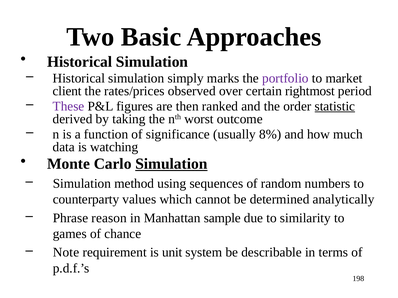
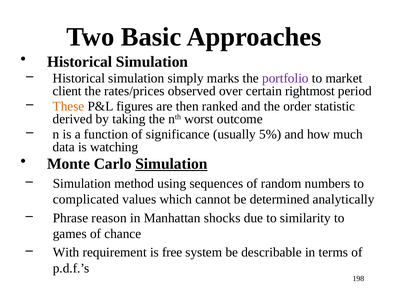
These colour: purple -> orange (69, 106)
statistic underline: present -> none (335, 106)
8%: 8% -> 5% (270, 135)
counterparty: counterparty -> complicated (86, 200)
sample: sample -> shocks (222, 218)
Note: Note -> With (66, 253)
unit: unit -> free (172, 253)
